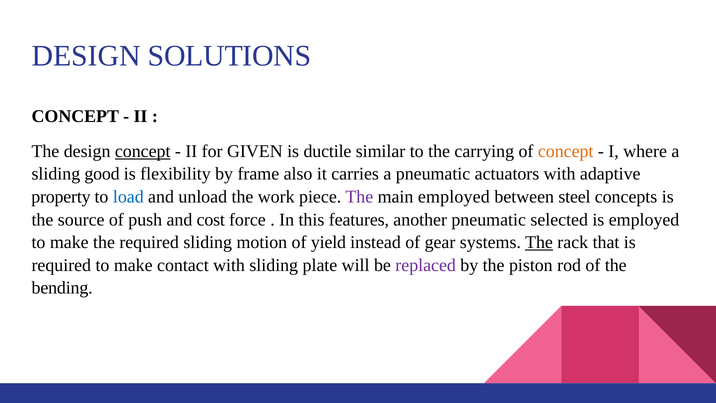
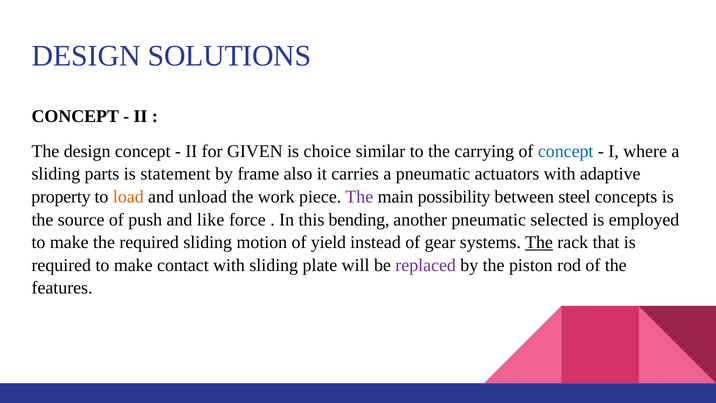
concept underline: present -> none (143, 151)
ductile: ductile -> choice (327, 151)
concept colour: orange -> blue (566, 151)
good: good -> parts (102, 174)
flexibility: flexibility -> statement (175, 174)
load colour: blue -> orange (128, 197)
main employed: employed -> possibility (454, 197)
cost: cost -> like (211, 220)
features: features -> bending (359, 220)
bending: bending -> features (62, 288)
